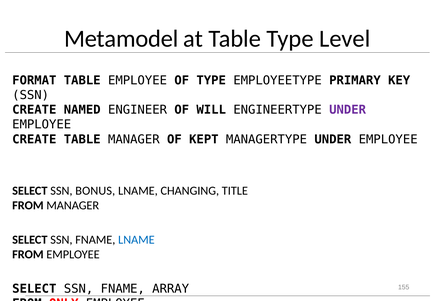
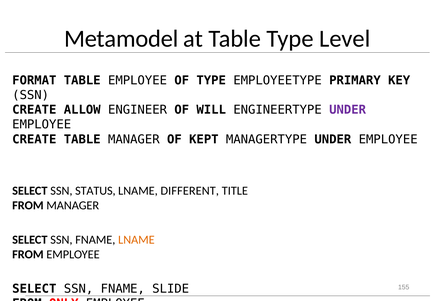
NAMED: NAMED -> ALLOW (82, 110)
BONUS: BONUS -> STATUS (95, 191)
CHANGING: CHANGING -> DIFFERENT (190, 191)
LNAME colour: blue -> orange (136, 240)
ARRAY: ARRAY -> SLIDE (171, 289)
